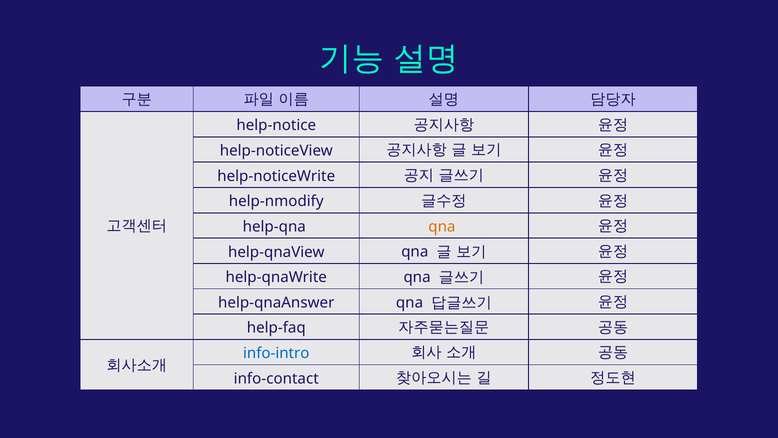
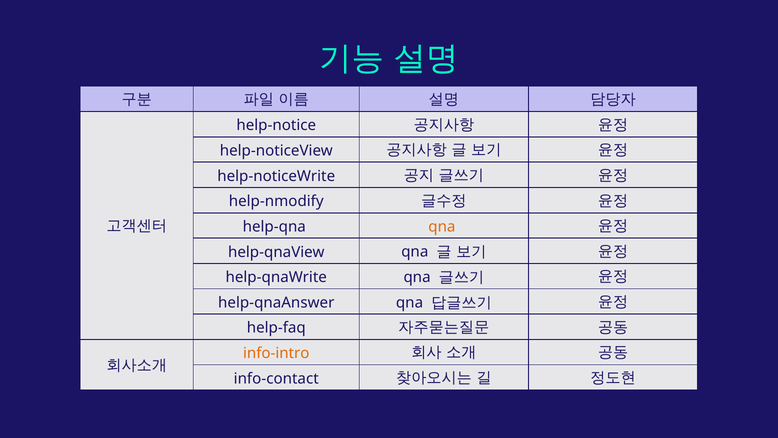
info-intro colour: blue -> orange (276, 353)
